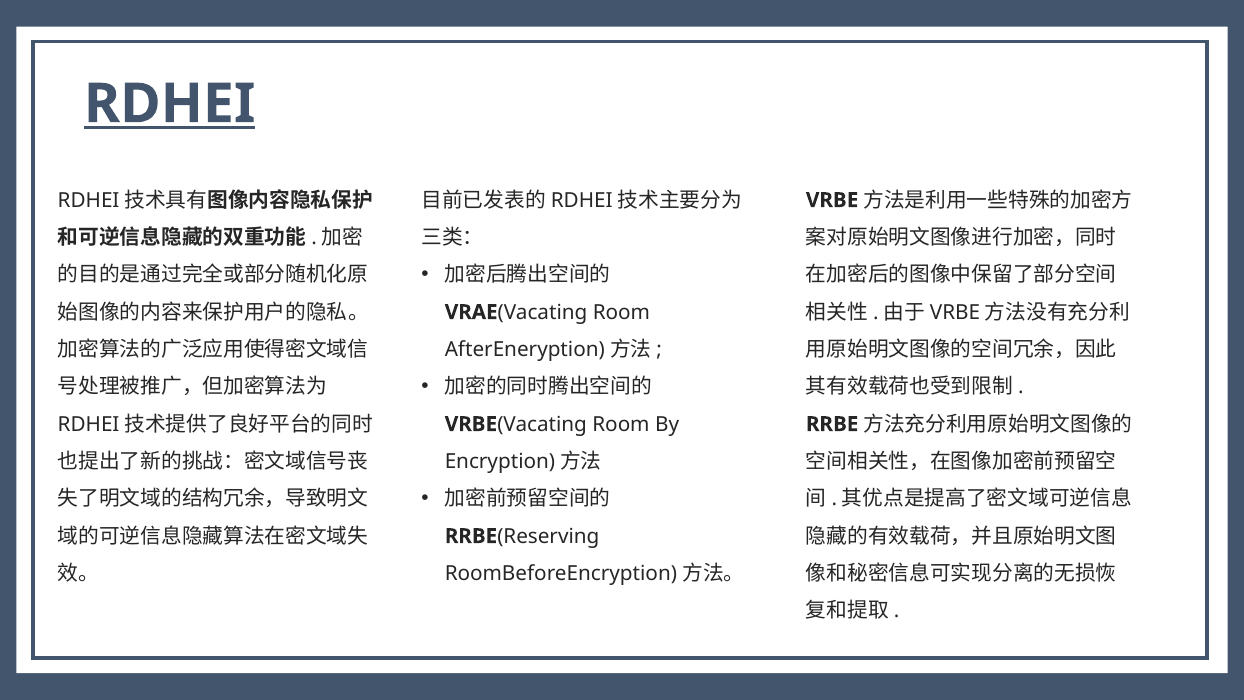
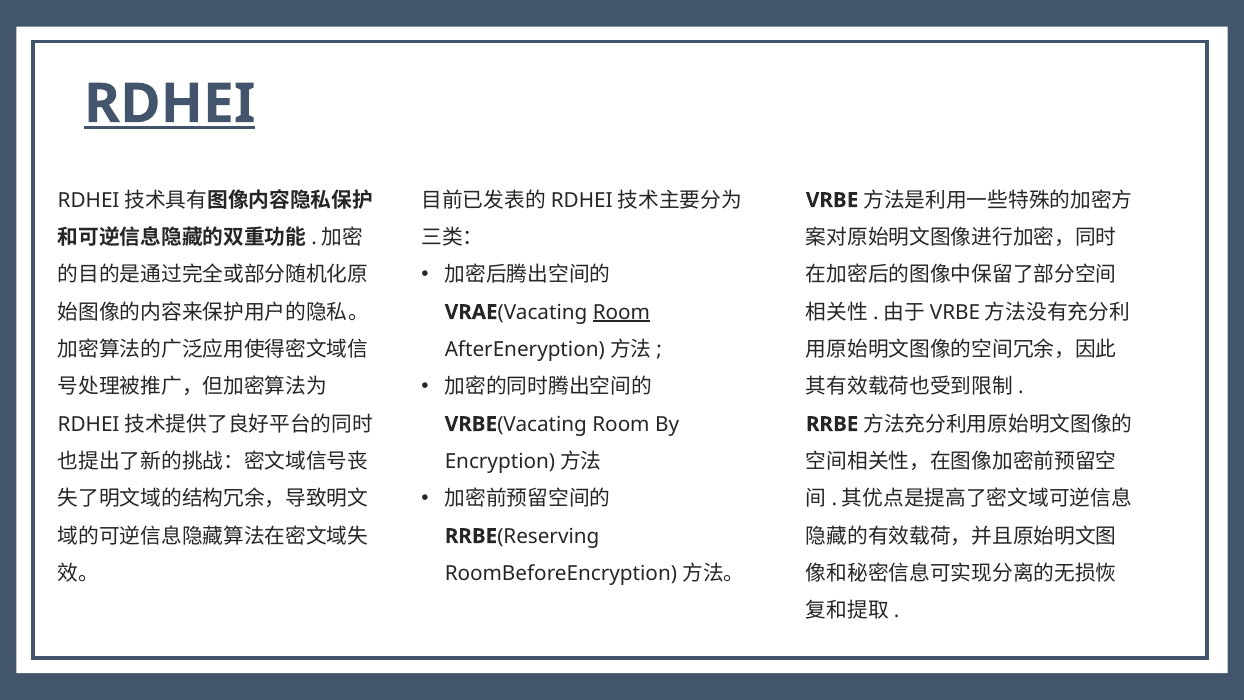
Room underline: none -> present (621, 312)
